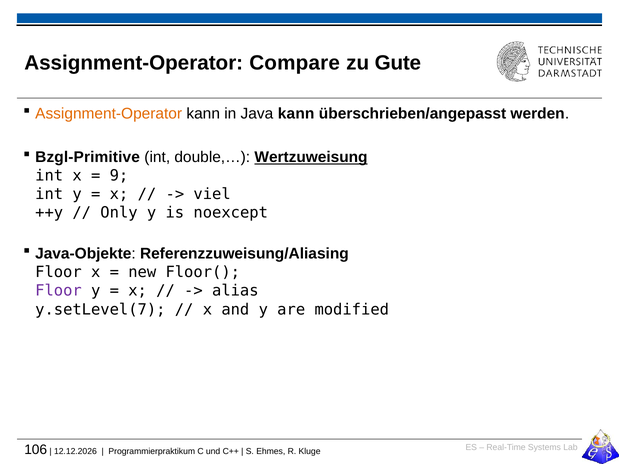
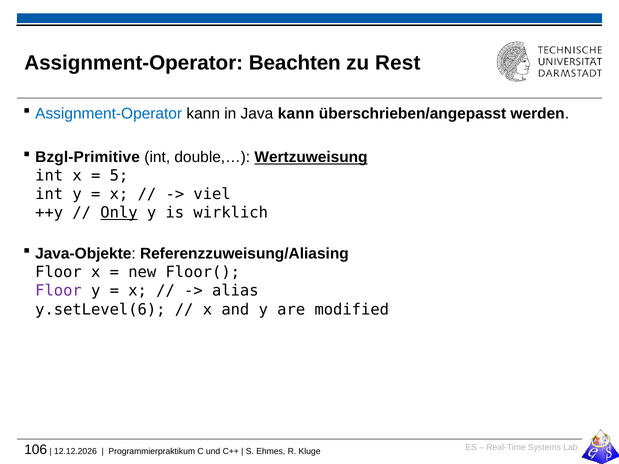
Compare: Compare -> Beachten (295, 63)
Gute: Gute -> Rest (398, 63)
Assignment-Operator colour: orange -> blue (109, 114)
9: 9 -> 5 (119, 176)
Only underline: none -> present (119, 213)
noexcept: noexcept -> wirklich (231, 213)
y.setLevel(7: y.setLevel(7 -> y.setLevel(6 (100, 310)
